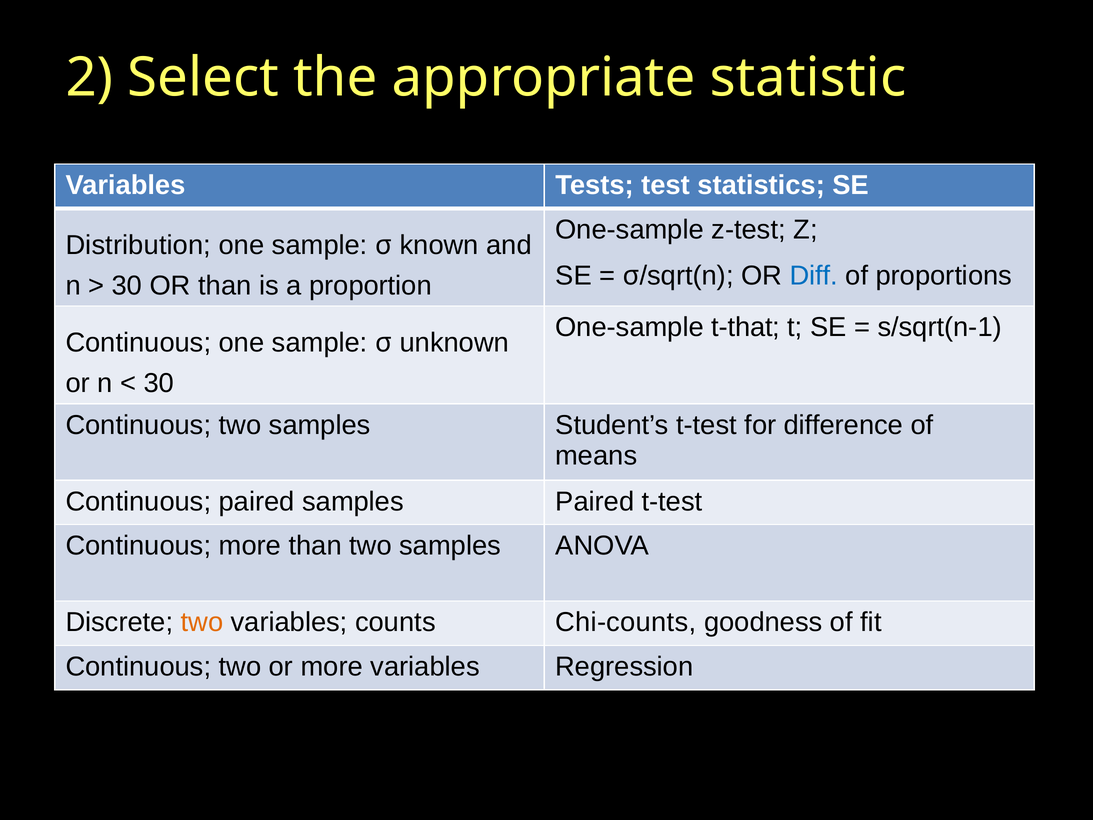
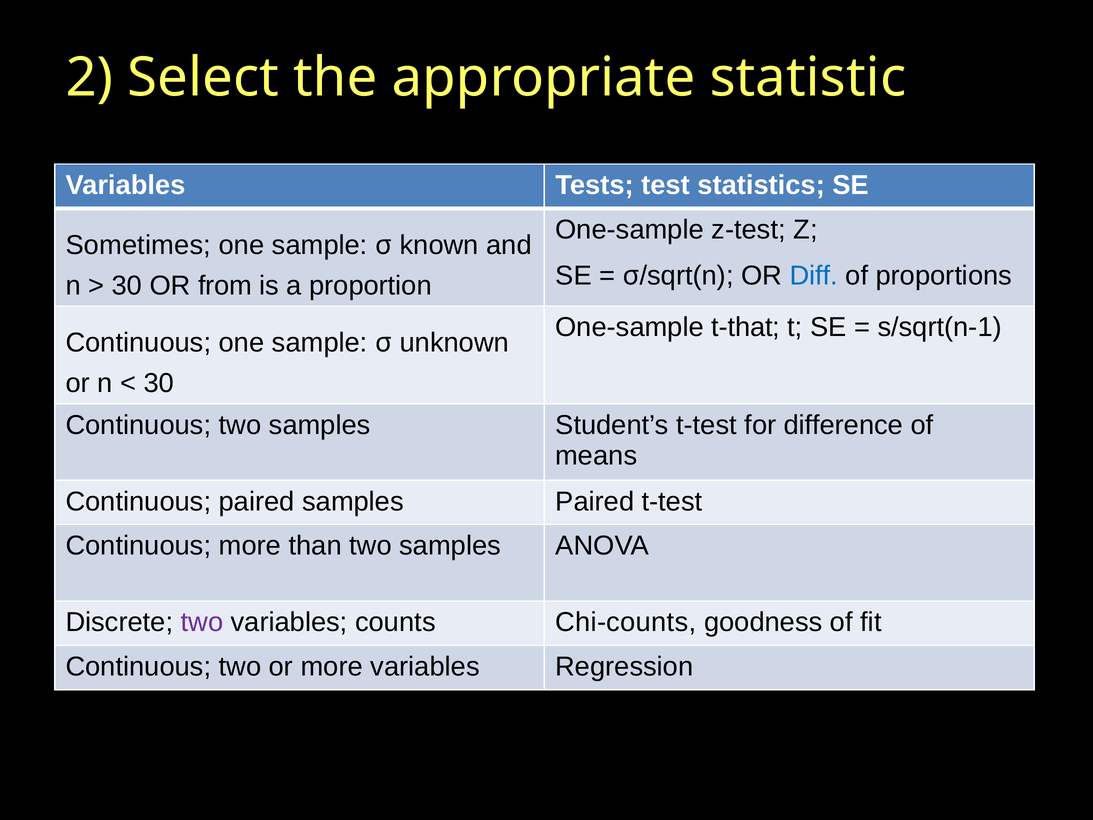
Distribution: Distribution -> Sometimes (138, 245)
OR than: than -> from (225, 286)
two colour: orange -> purple (202, 622)
